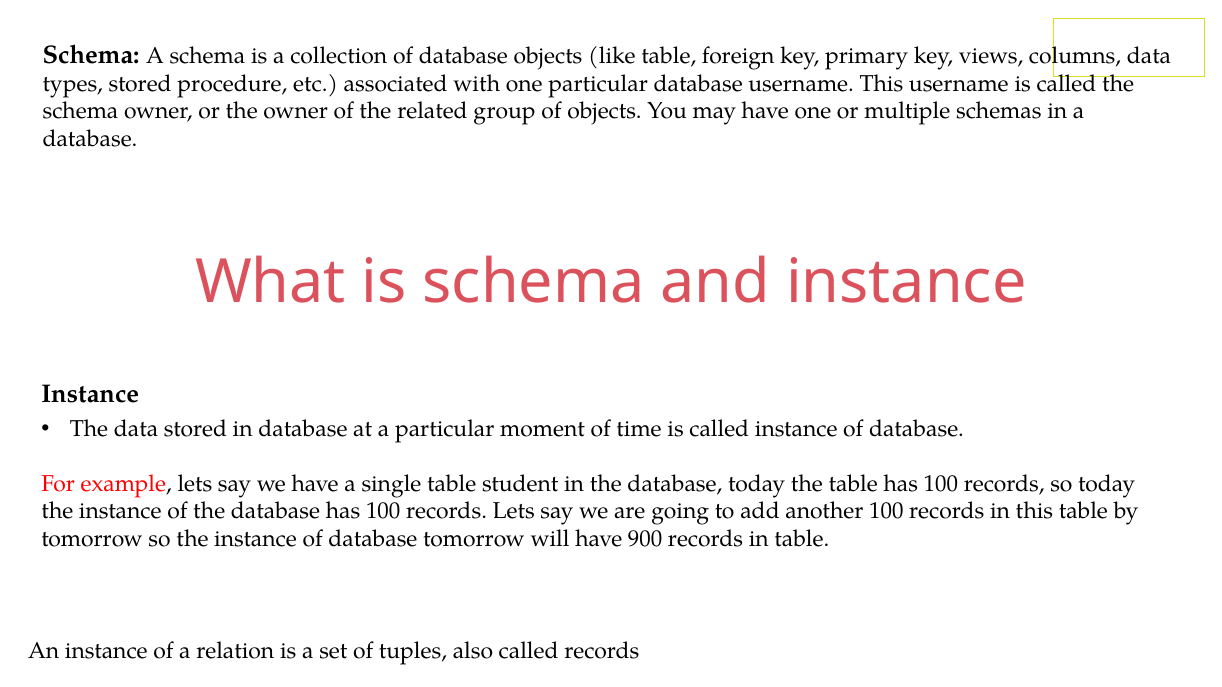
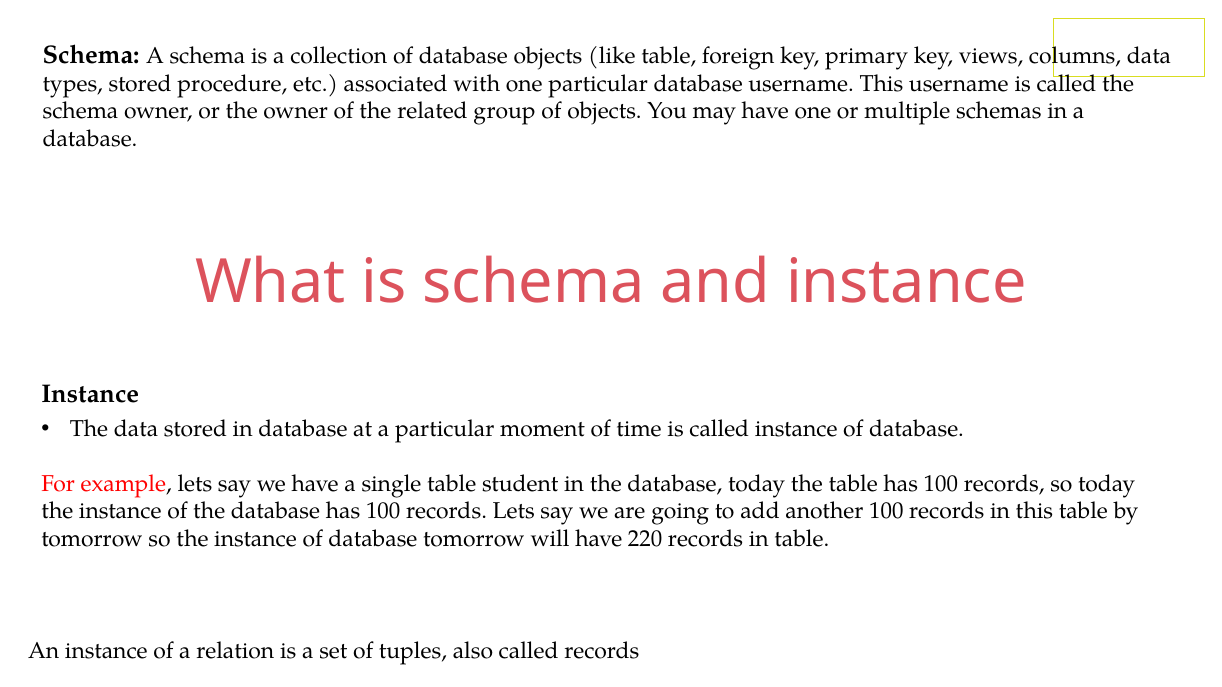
900: 900 -> 220 (645, 539)
